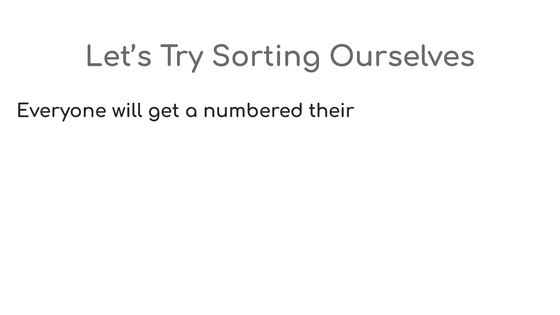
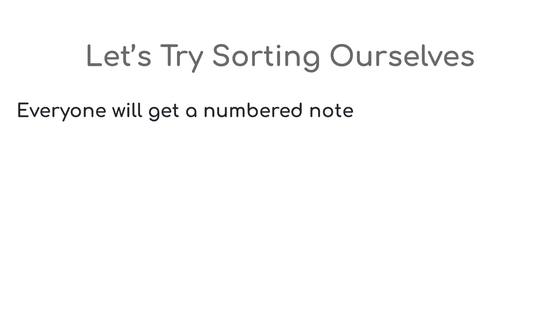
their: their -> note (331, 111)
